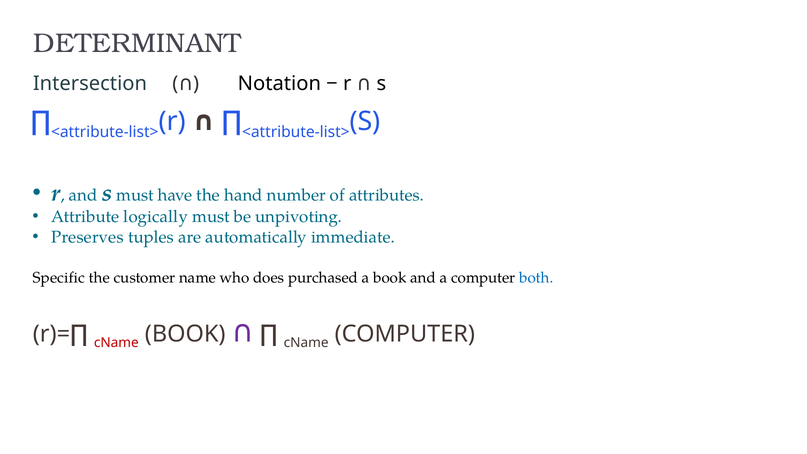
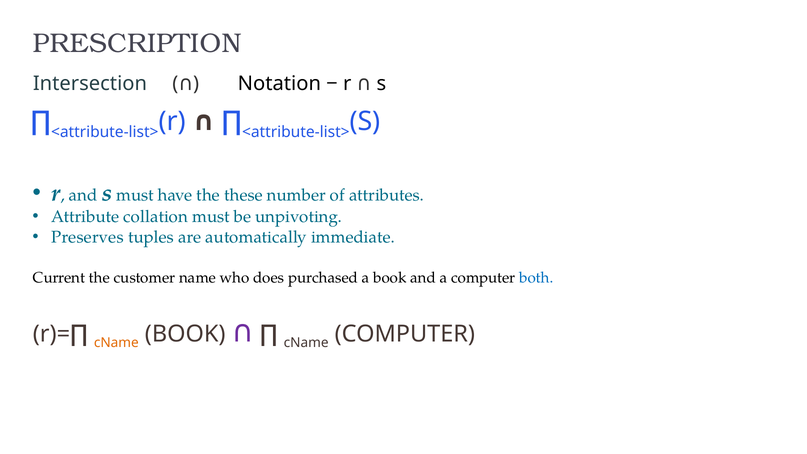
DETERMINANT: DETERMINANT -> PRESCRIPTION (137, 43)
hand: hand -> these (244, 195)
logically: logically -> collation (156, 217)
Specific: Specific -> Current (59, 278)
cName colour: red -> orange (116, 343)
